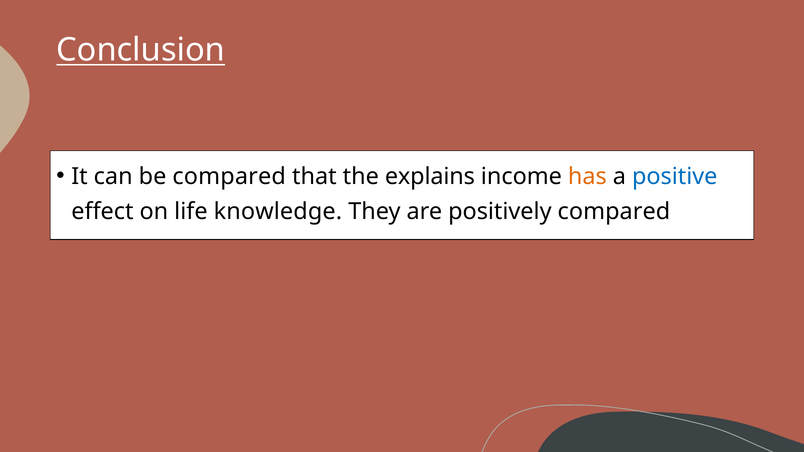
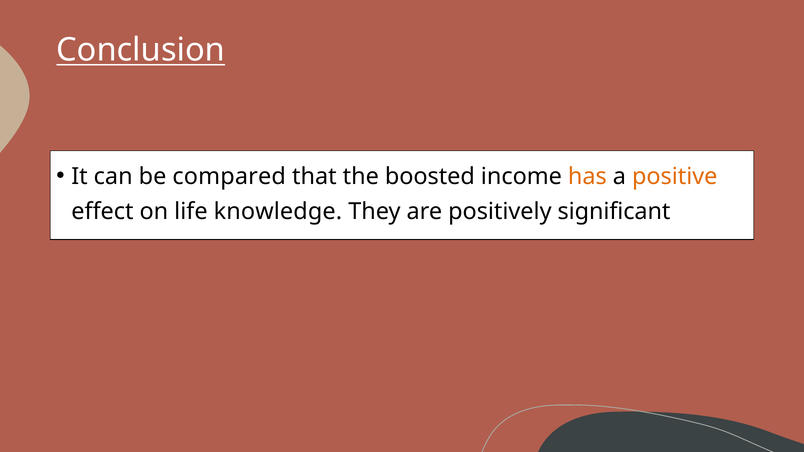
explains: explains -> boosted (430, 177)
positive colour: blue -> orange (675, 177)
positively compared: compared -> significant (614, 212)
